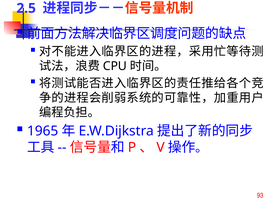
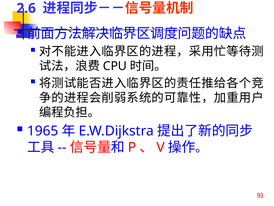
2.5: 2.5 -> 2.6 (26, 8)
